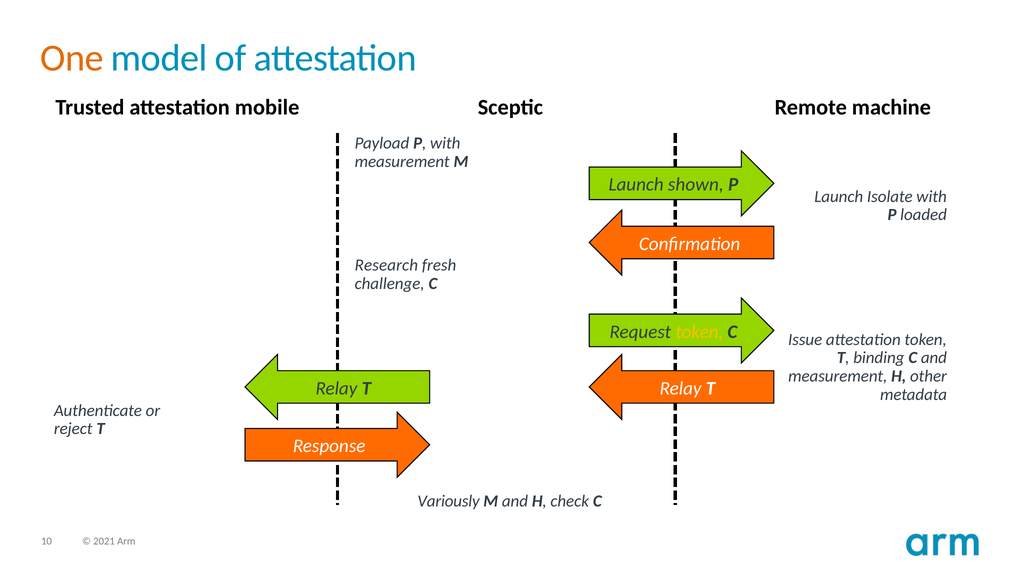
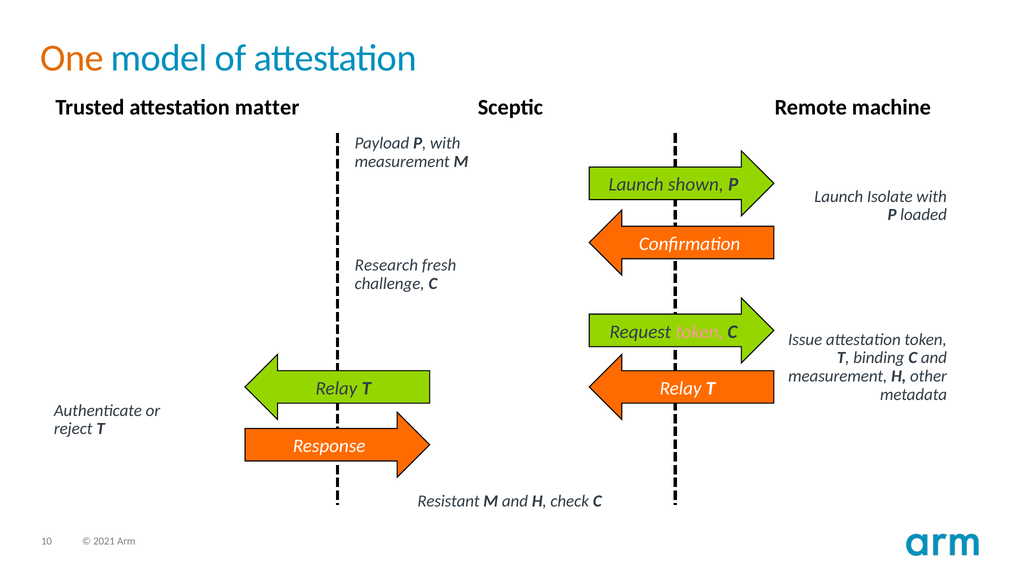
mobile: mobile -> matter (267, 108)
token colour: yellow -> pink (699, 332)
Variously: Variously -> Resistant (449, 501)
